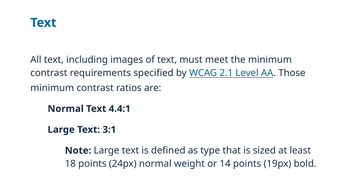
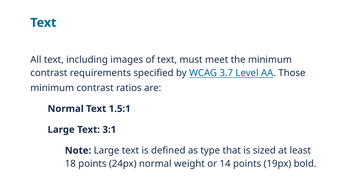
2.1: 2.1 -> 3.7 (226, 73)
4.4:1: 4.4:1 -> 1.5:1 (120, 109)
